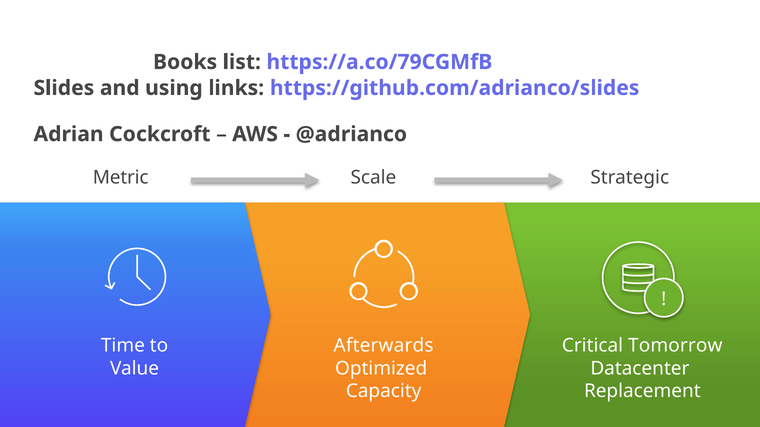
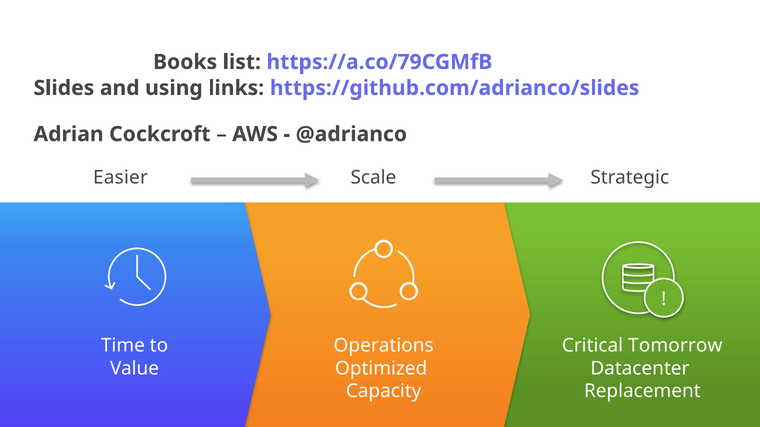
Metric: Metric -> Easier (120, 178)
Afterwards: Afterwards -> Operations (384, 346)
